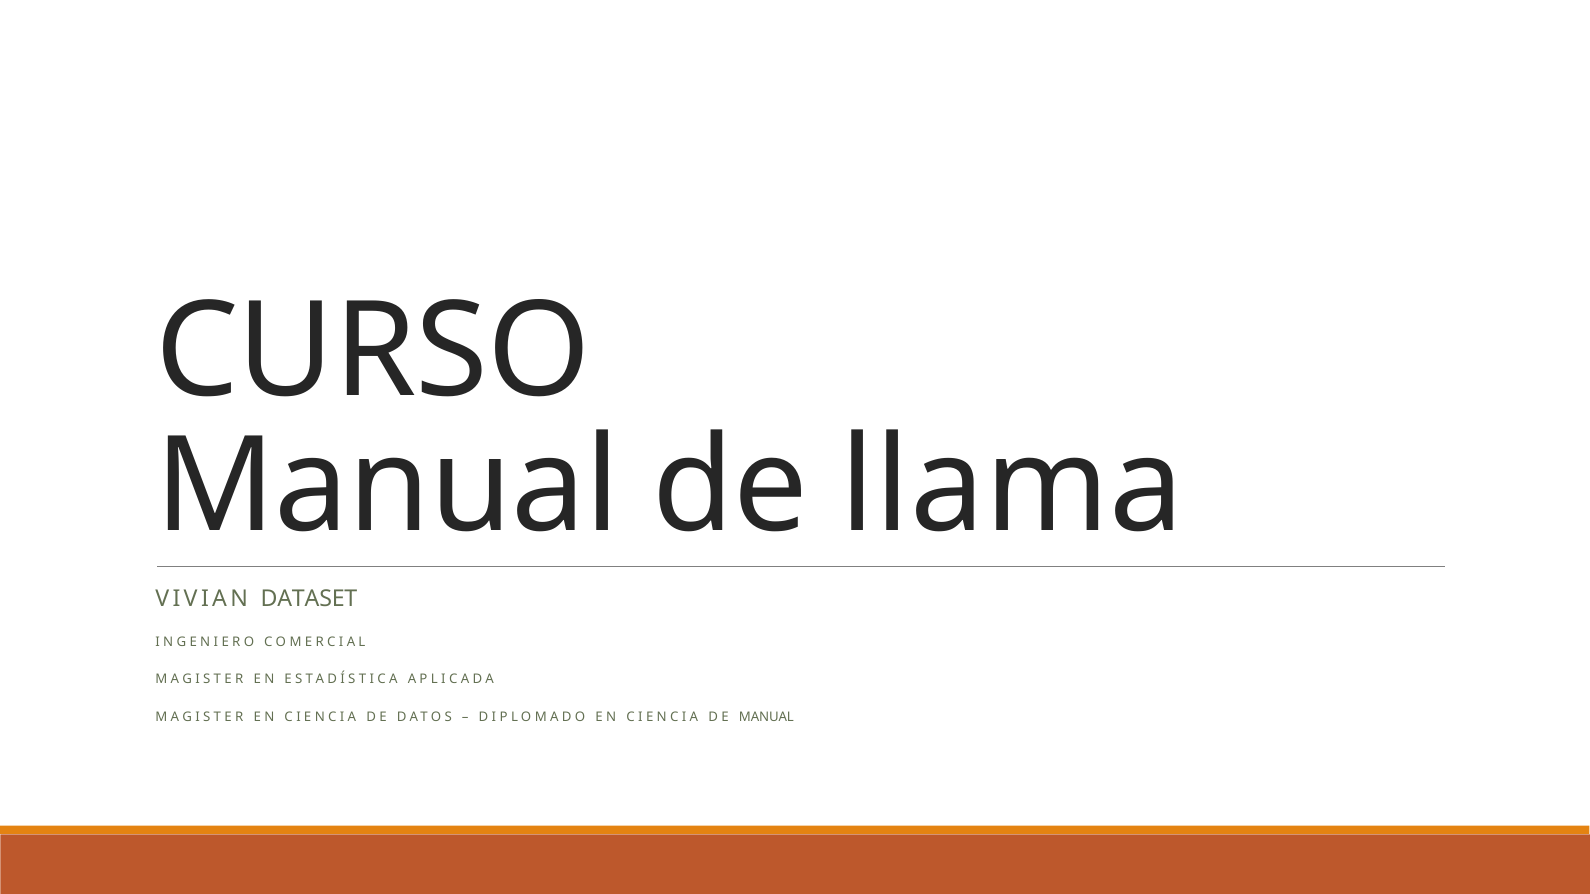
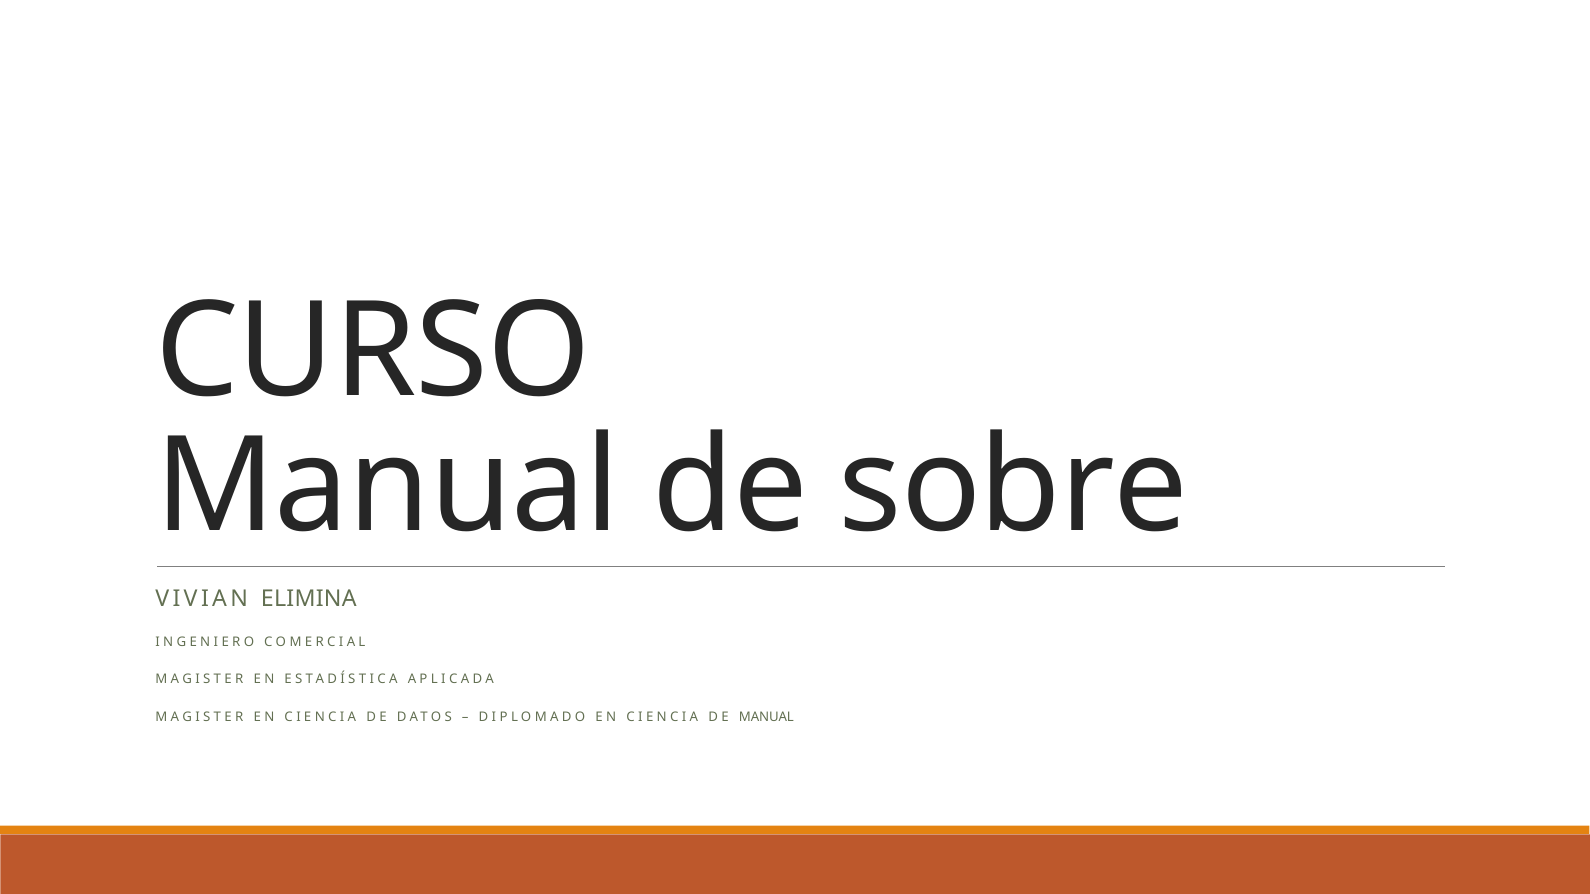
llama: llama -> sobre (1014, 487)
DATASET: DATASET -> ELIMINA (309, 599)
